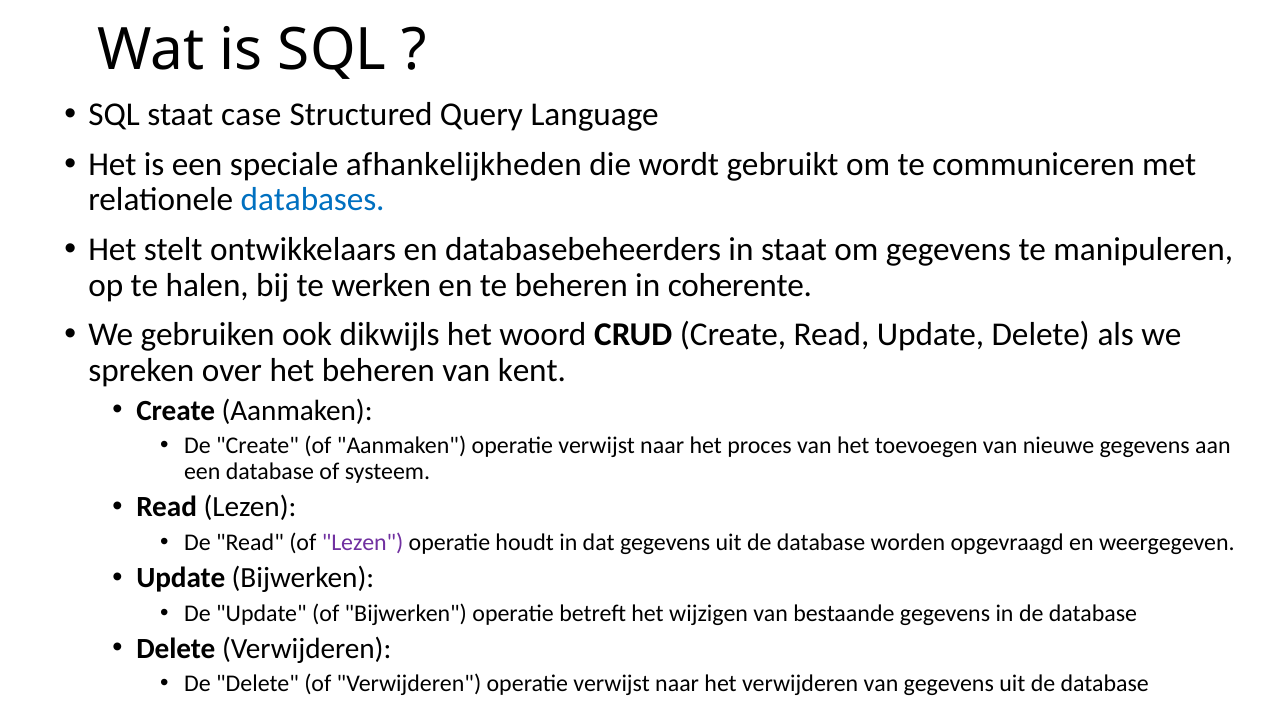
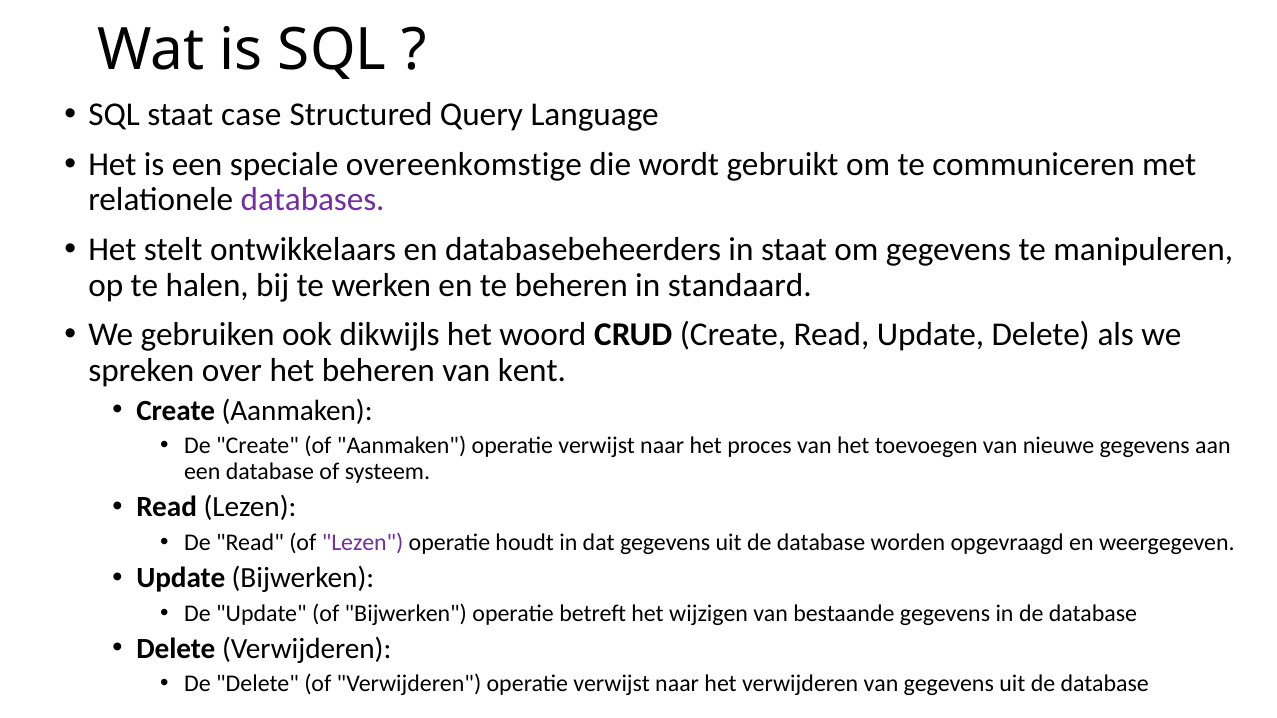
afhankelijkheden: afhankelijkheden -> overeenkomstige (464, 164)
databases colour: blue -> purple (313, 200)
coherente: coherente -> standaard (740, 285)
